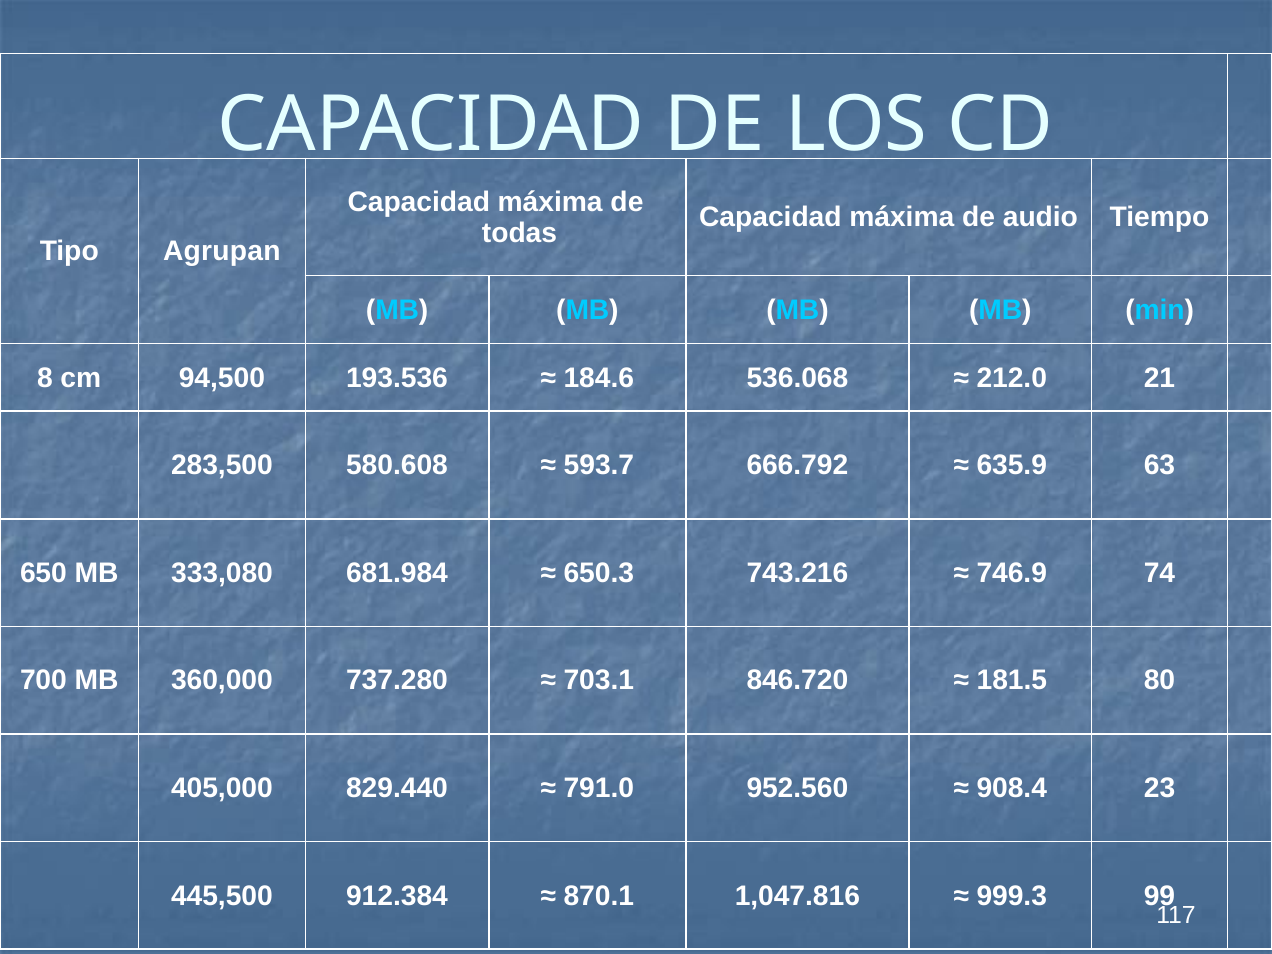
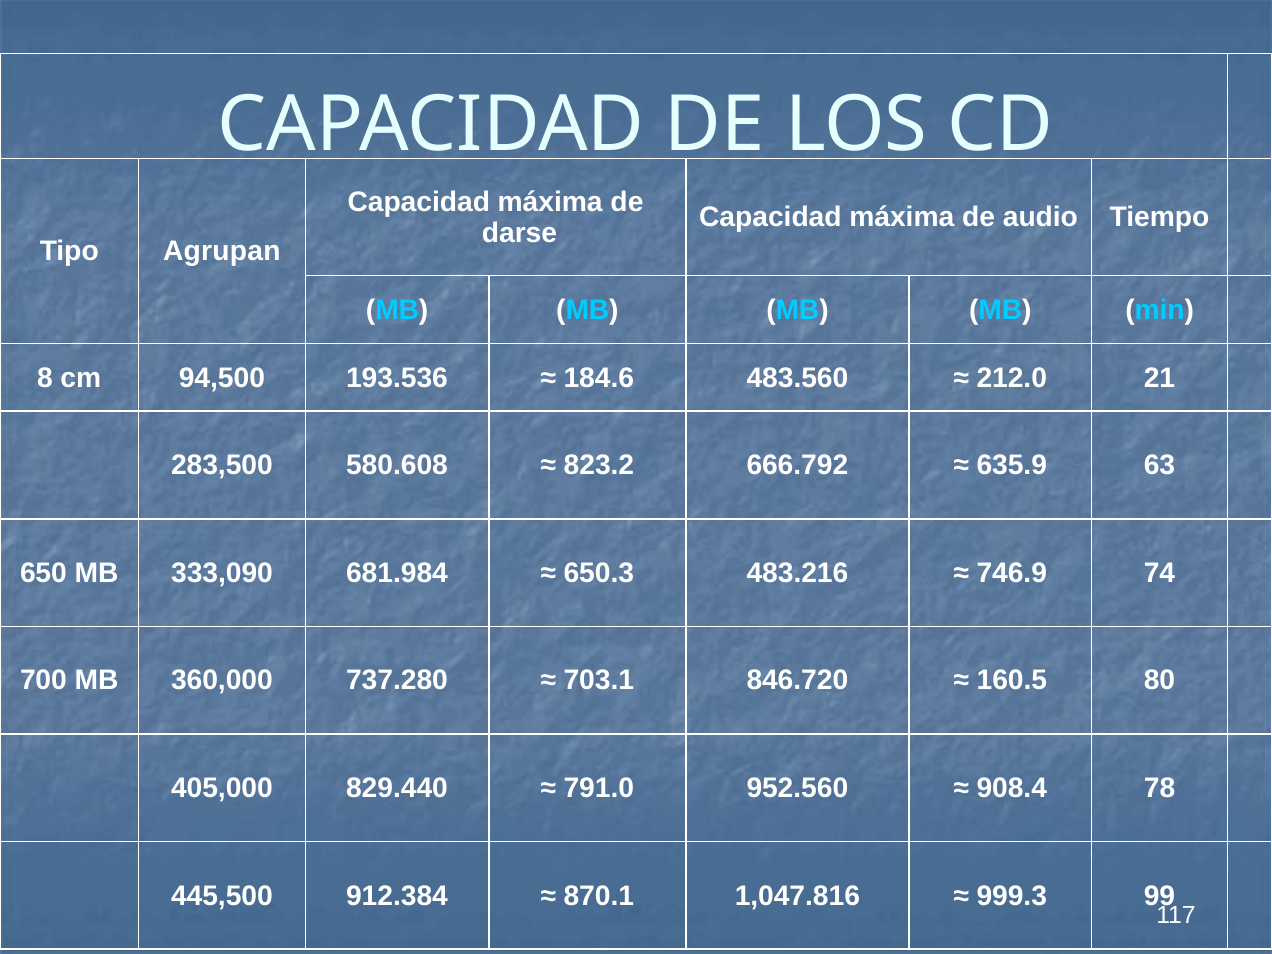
todas: todas -> darse (520, 233)
536.068: 536.068 -> 483.560 (797, 378)
593.7: 593.7 -> 823.2 (599, 465)
333,080: 333,080 -> 333,090 (222, 573)
743.216: 743.216 -> 483.216 (797, 573)
181.5: 181.5 -> 160.5 (1012, 681)
23: 23 -> 78 (1160, 788)
